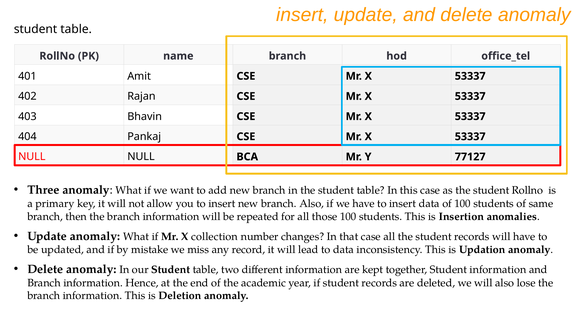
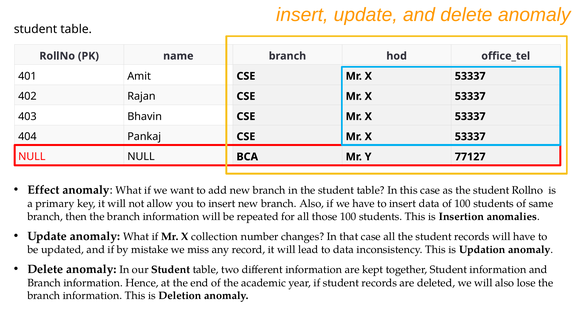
Three: Three -> Effect (43, 190)
